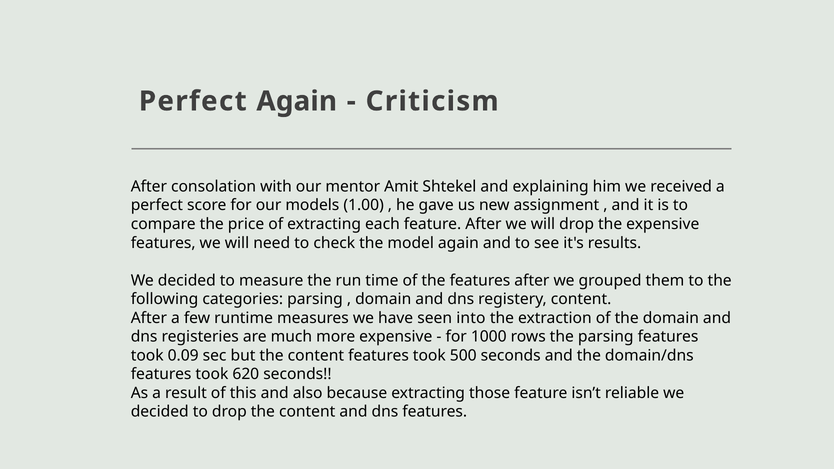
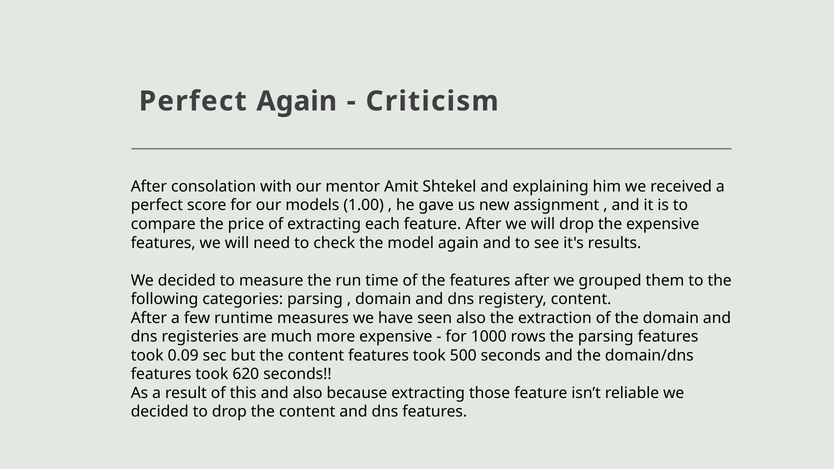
seen into: into -> also (471, 318)
